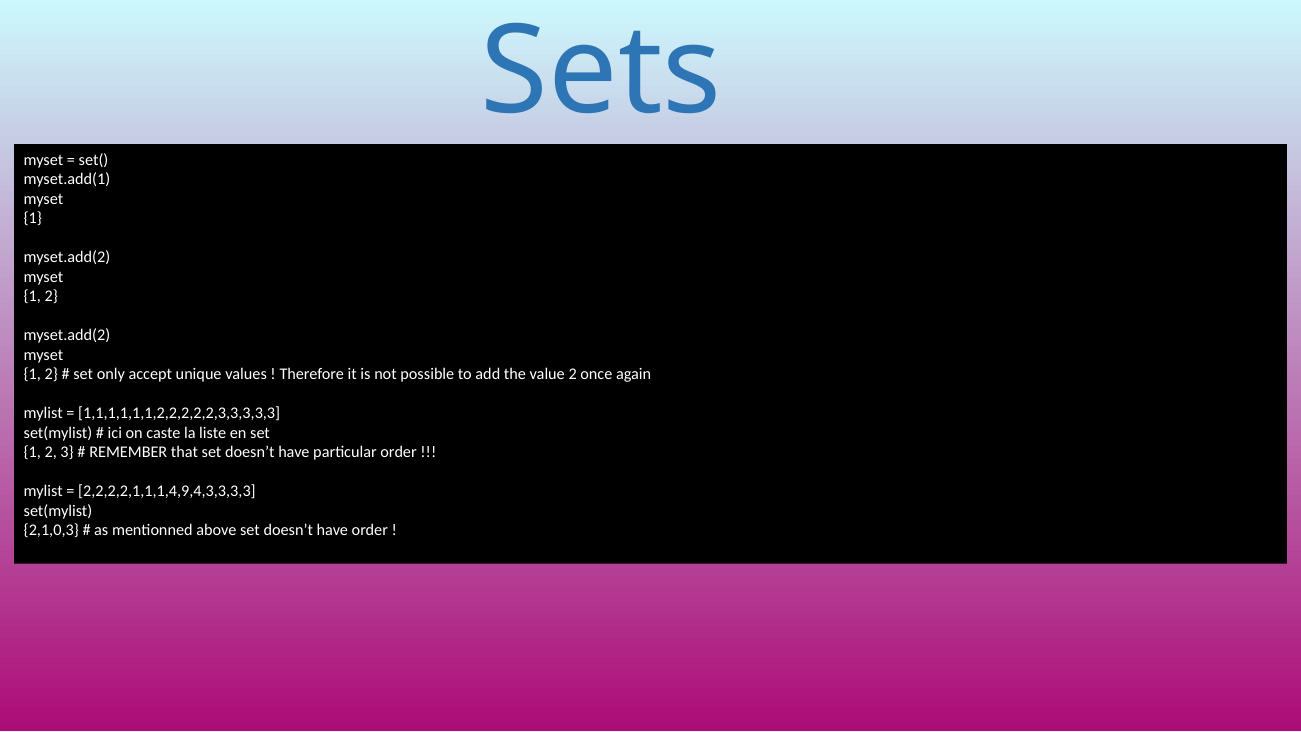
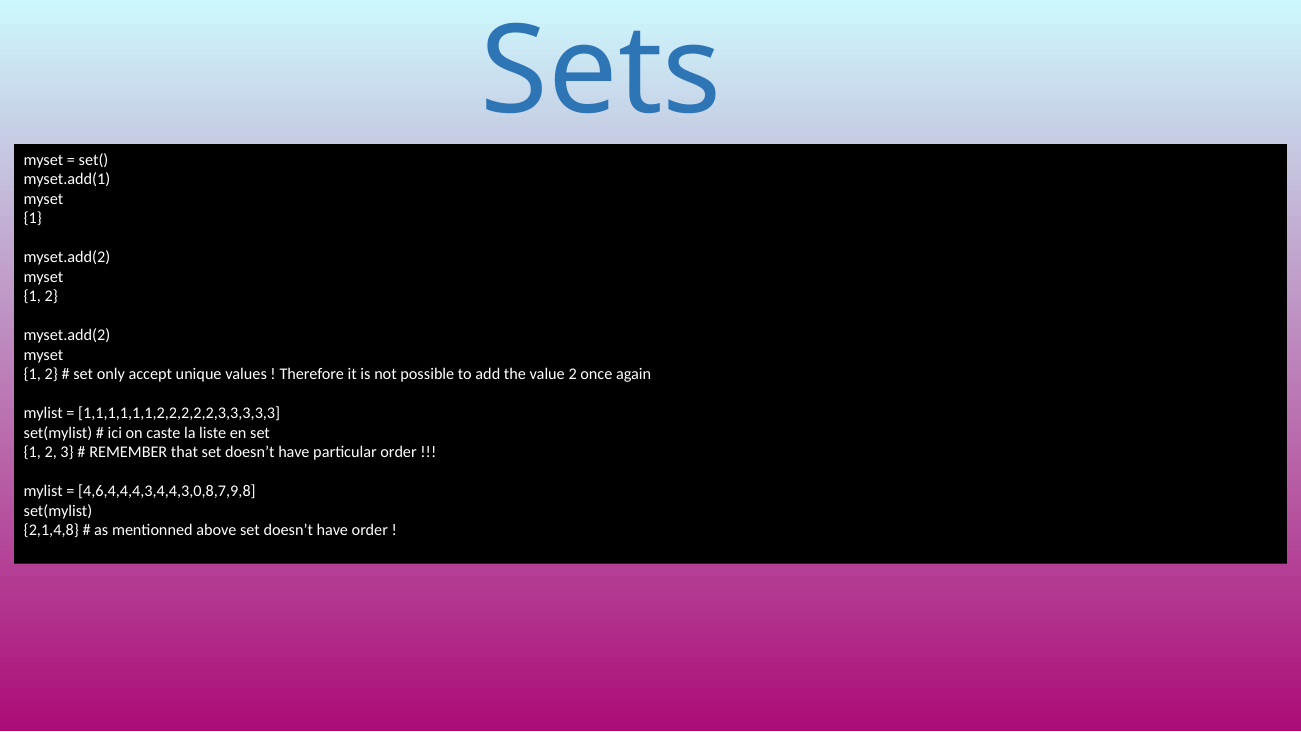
2,2,2,2,1,1,1,4,9,4,3,3,3,3: 2,2,2,2,1,1,1,4,9,4,3,3,3,3 -> 4,6,4,4,4,3,4,4,3,0,8,7,9,8 (167, 491)
2,1,0,3: 2,1,0,3 -> 2,1,4,8 (51, 530)
